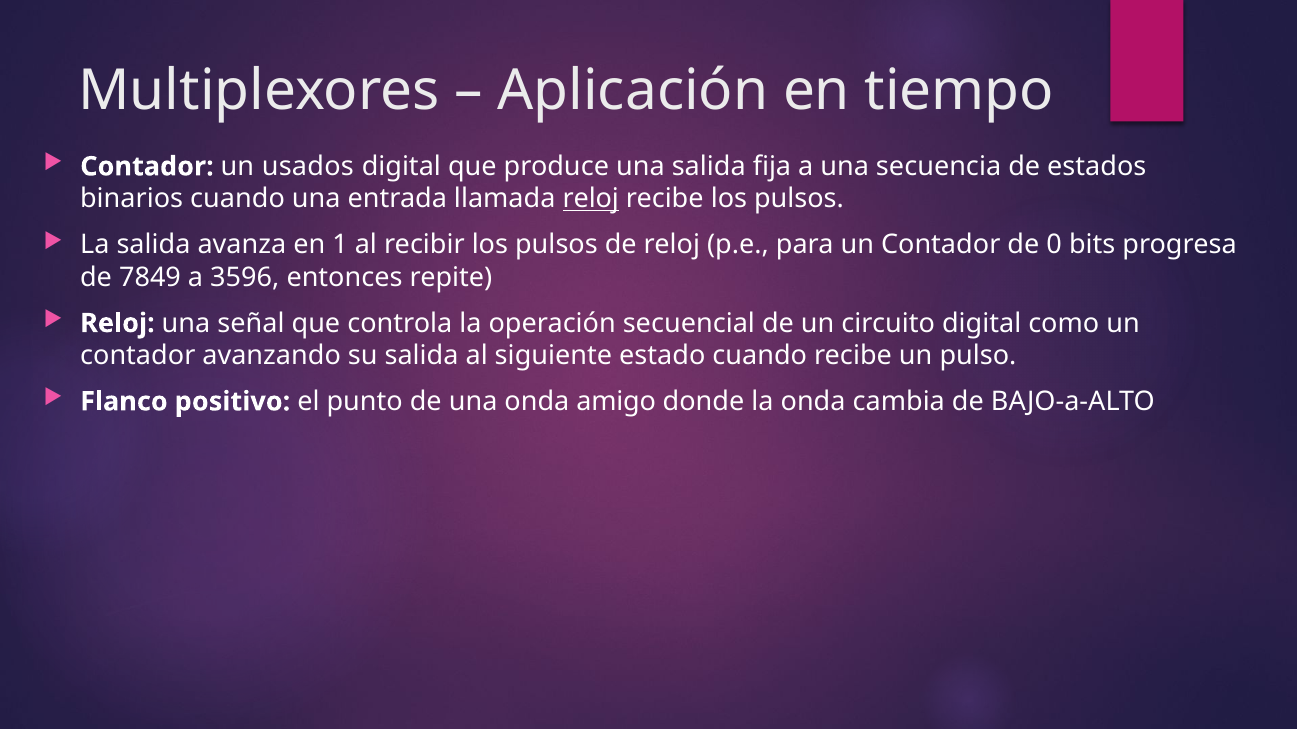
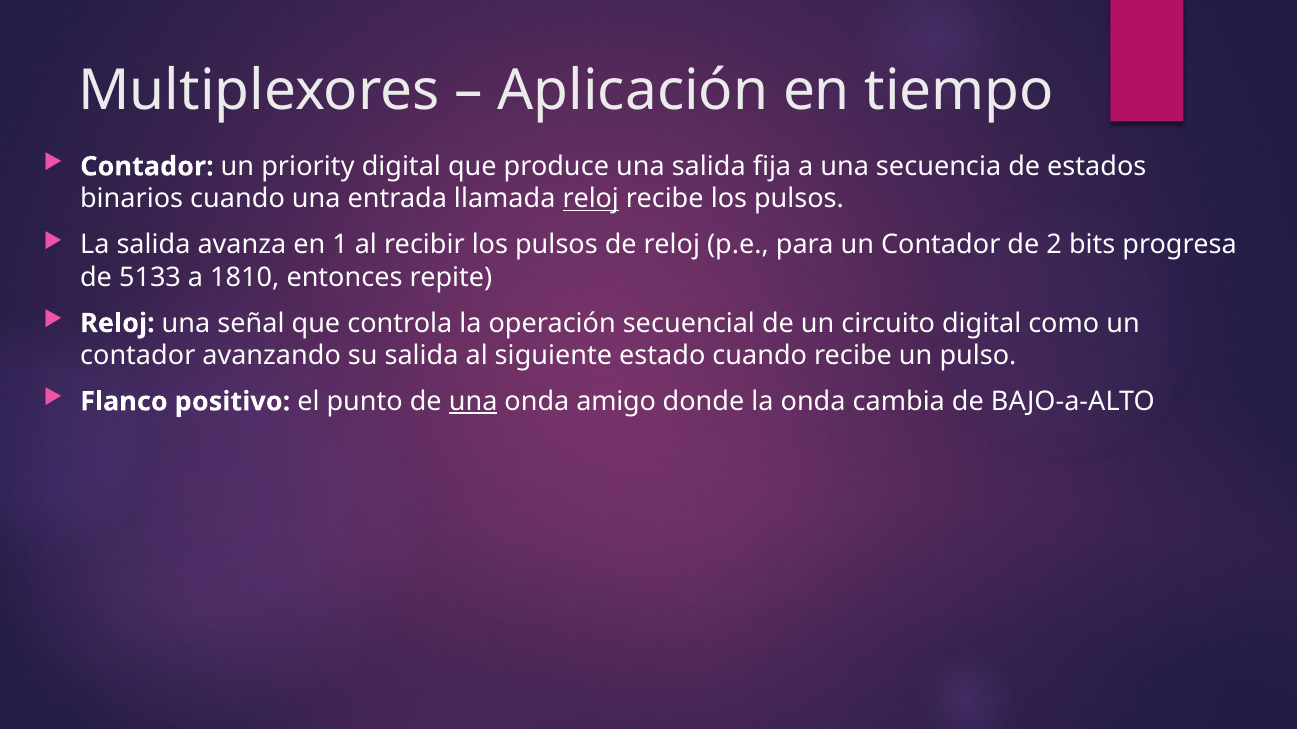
usados: usados -> priority (308, 167)
0: 0 -> 2 (1054, 245)
7849: 7849 -> 5133 (150, 277)
3596: 3596 -> 1810 (245, 277)
una underline: none -> present (473, 402)
